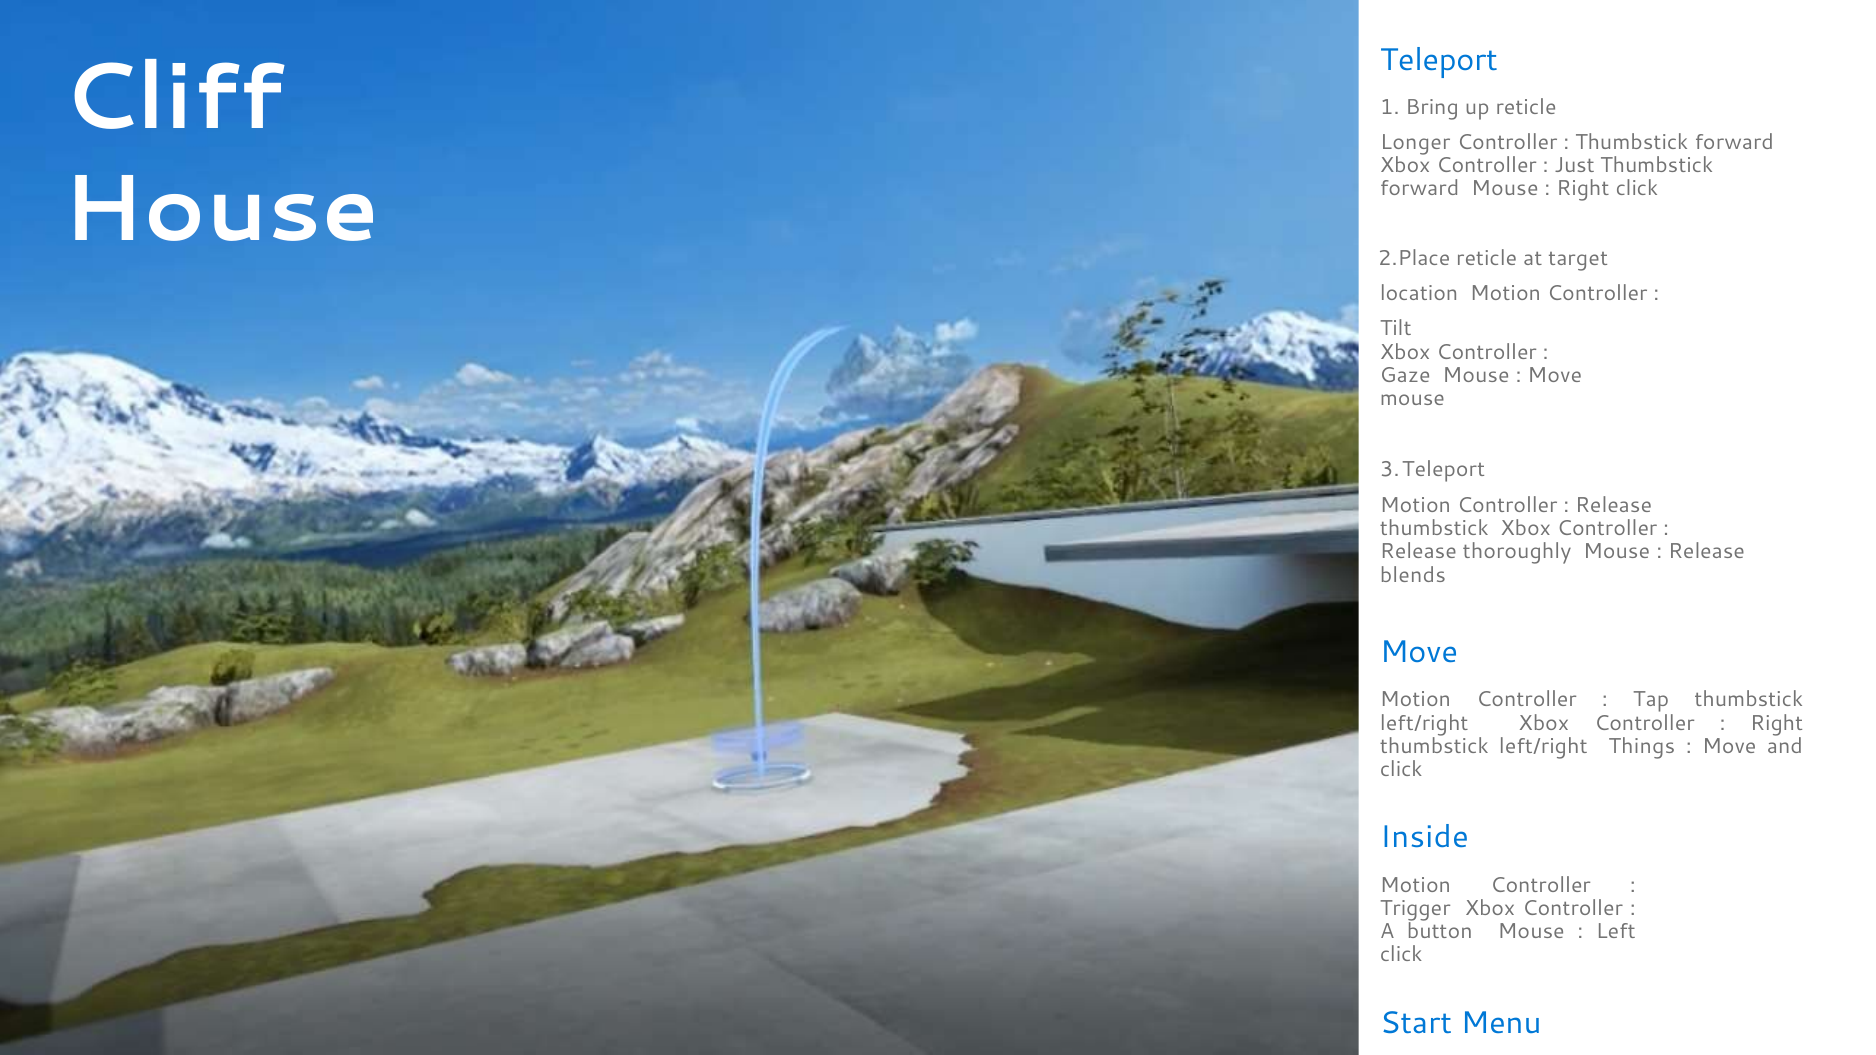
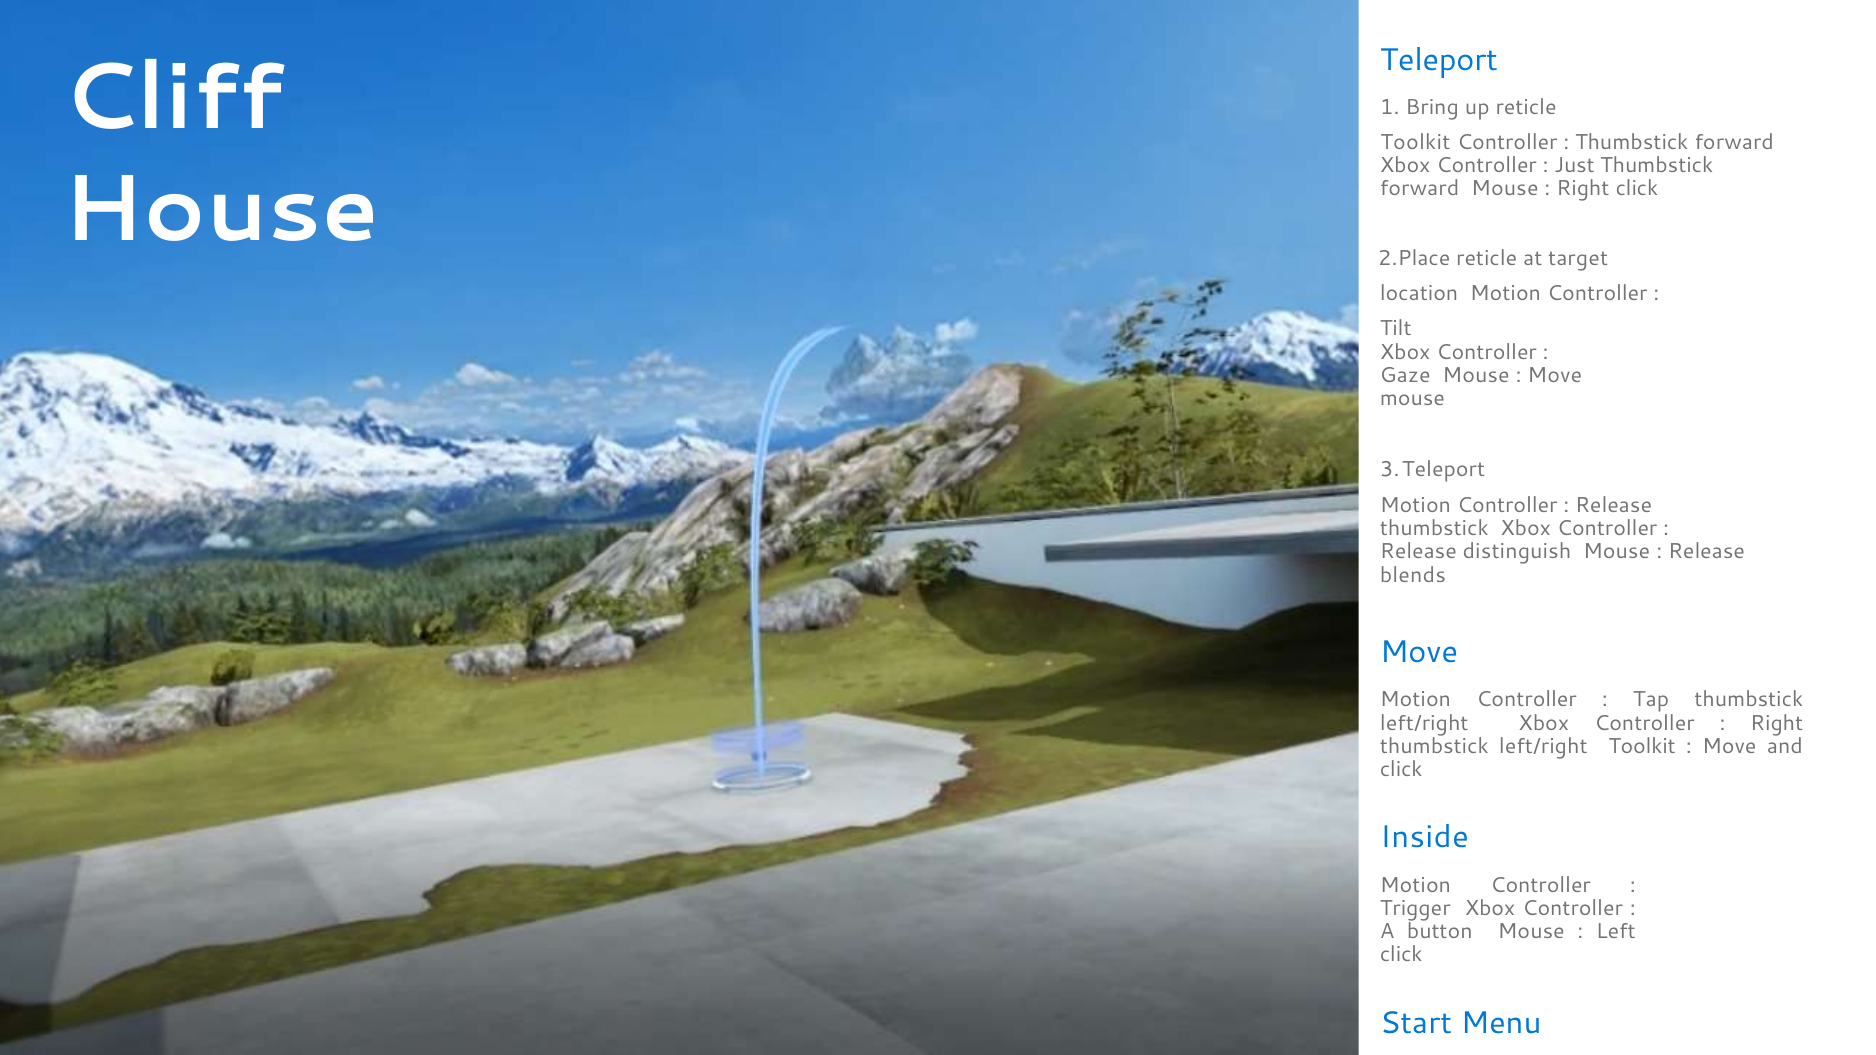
Longer: Longer -> Toolkit (1415, 142)
thoroughly: thoroughly -> distinguish (1517, 552)
left/right Things: Things -> Toolkit (1642, 746)
